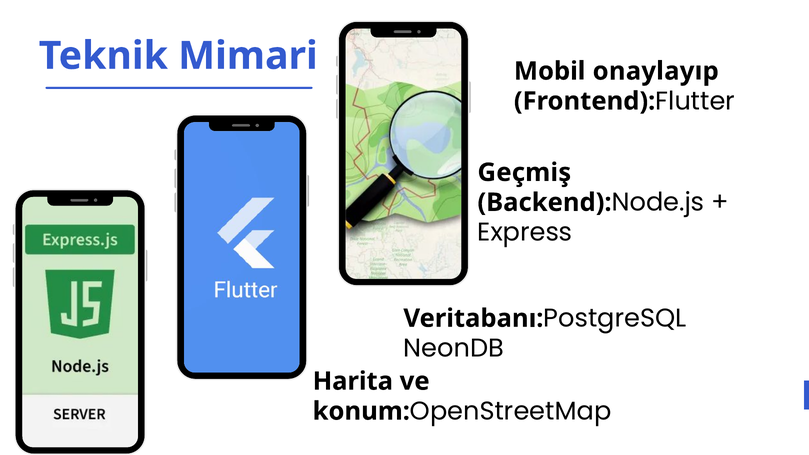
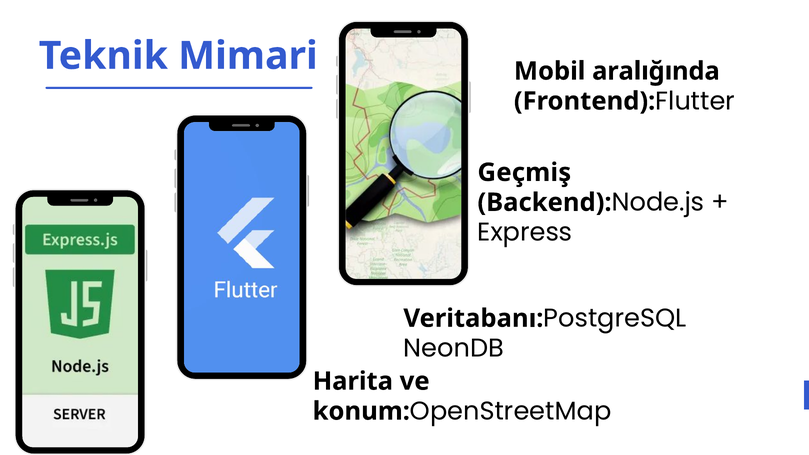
onaylayıp: onaylayıp -> aralığında (656, 71)
